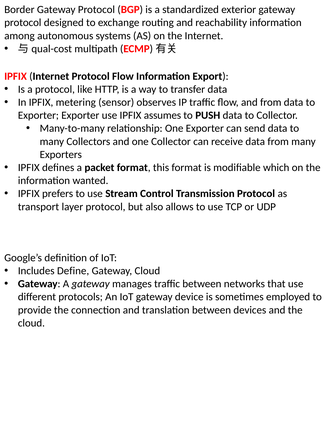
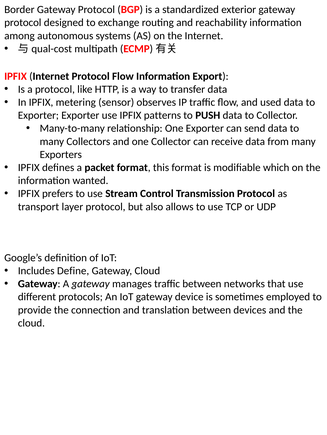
and from: from -> used (271, 103)
assumes: assumes -> patterns (162, 116)
